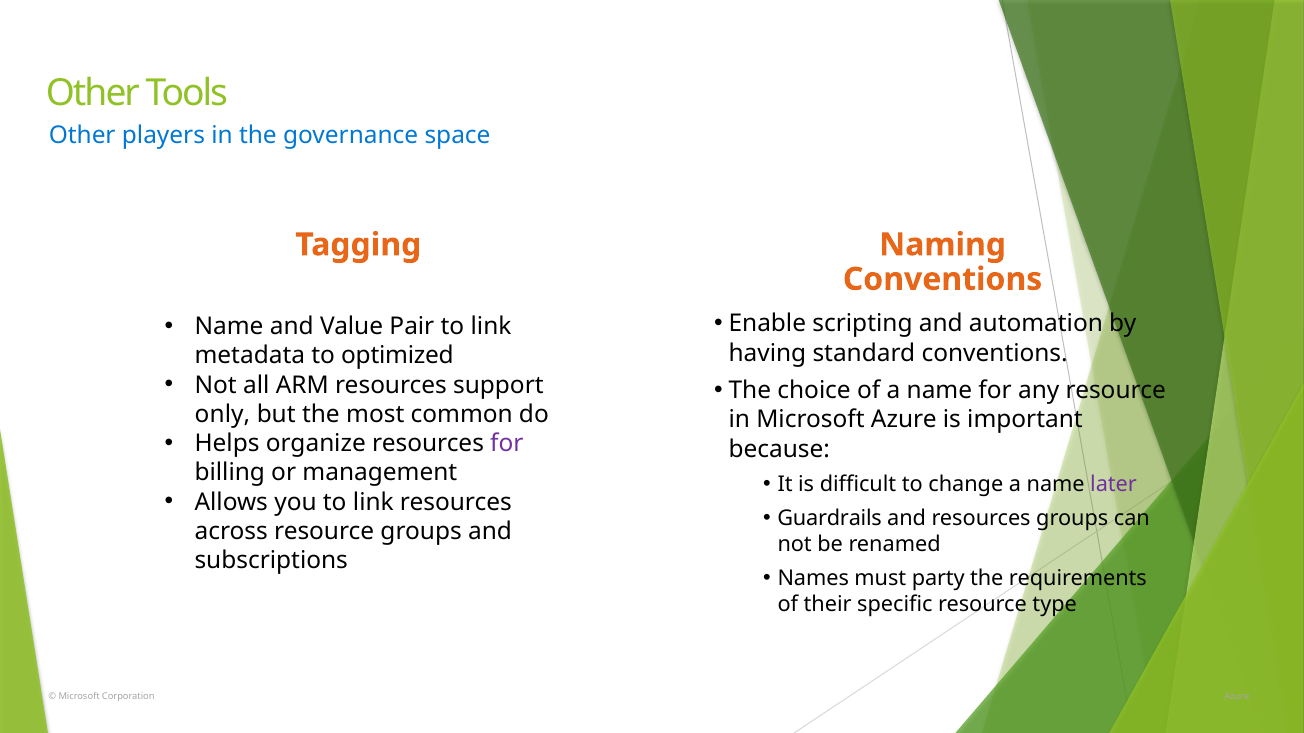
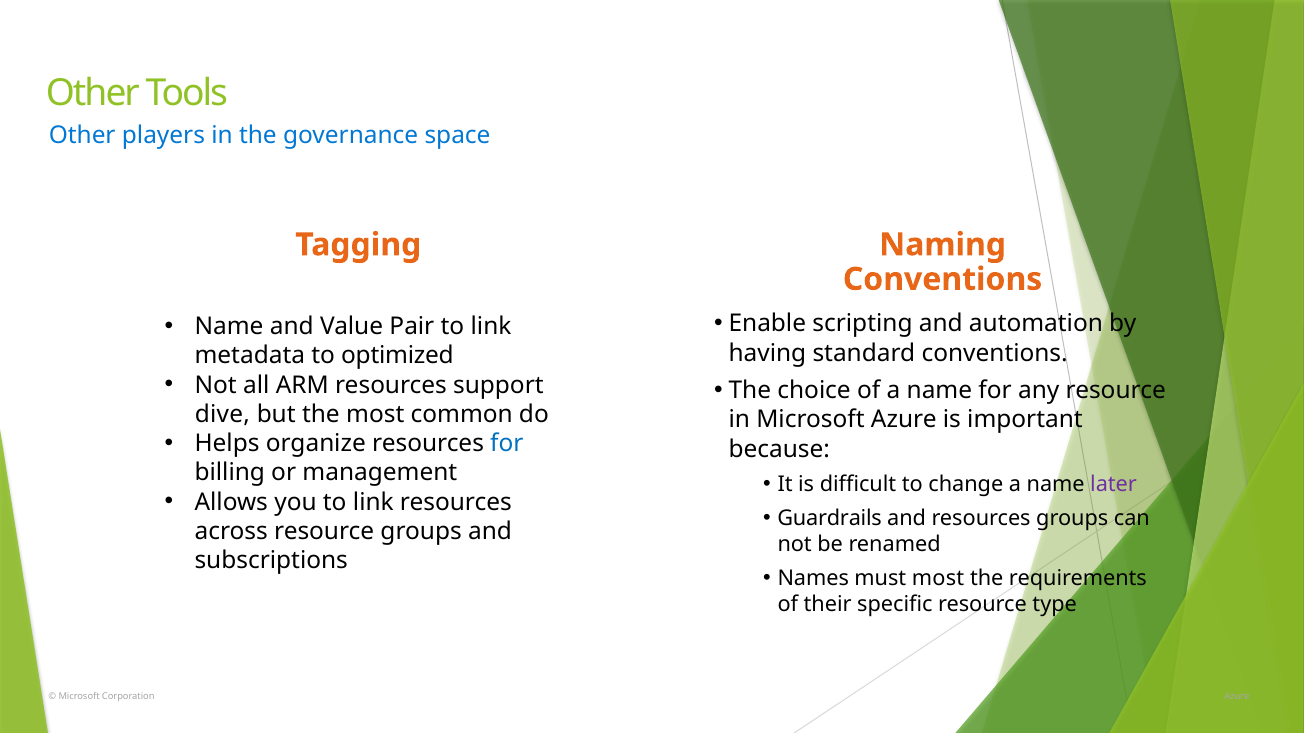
only: only -> dive (222, 415)
for colour: purple -> blue (507, 444)
must party: party -> most (938, 579)
